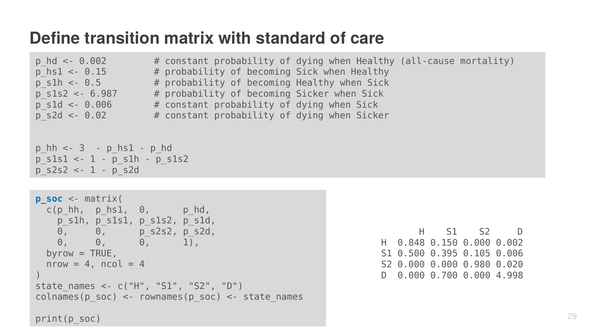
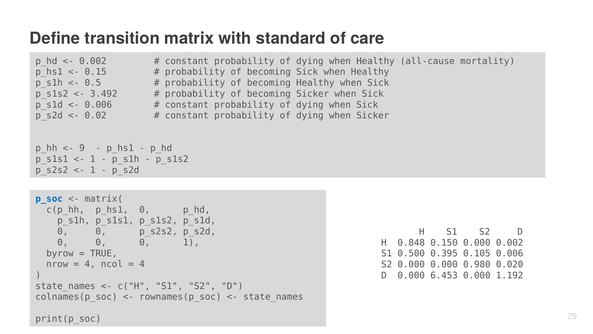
6.987: 6.987 -> 3.492 (104, 94)
3: 3 -> 9 (82, 148)
0.700: 0.700 -> 6.453 (444, 275)
4.998: 4.998 -> 1.192 (510, 275)
